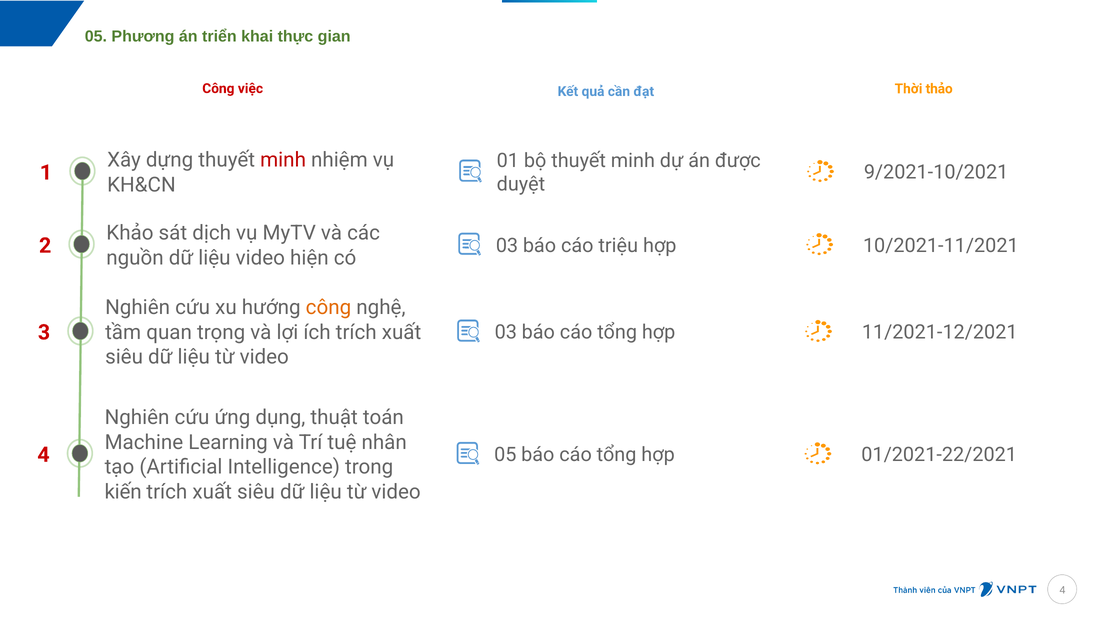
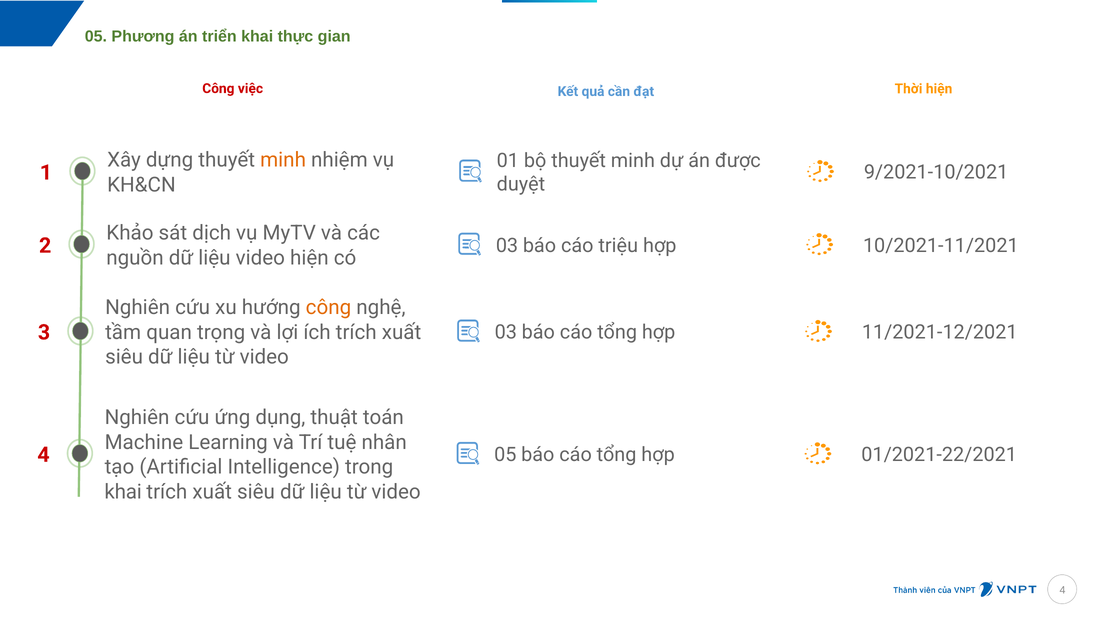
Thời thảo: thảo -> hiện (939, 89)
minh colour: red -> orange (283, 160)
kiến: kiến -> khai (123, 492)
